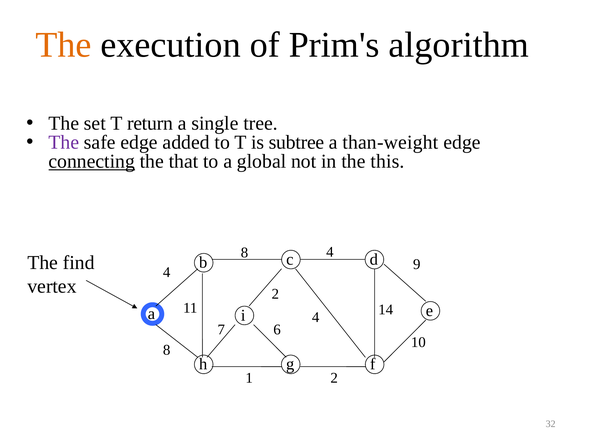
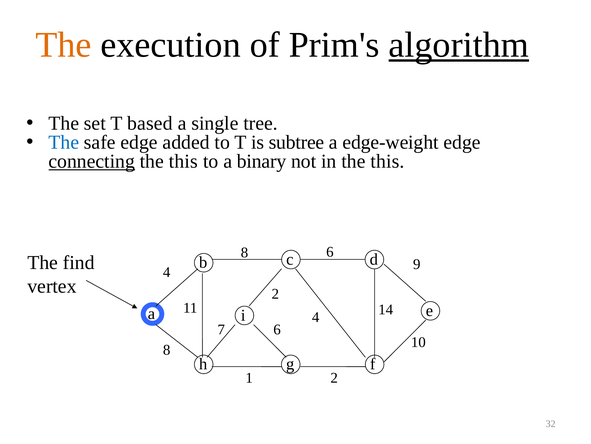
algorithm underline: none -> present (459, 45)
return: return -> based (150, 123)
The colour: purple -> blue (64, 142)
than-weight: than-weight -> edge-weight (390, 142)
that: that -> this (183, 161)
global: global -> binary (262, 161)
8 4: 4 -> 6 (330, 251)
